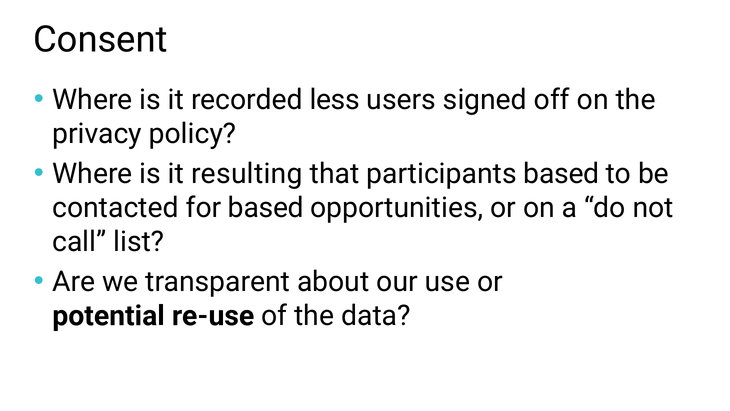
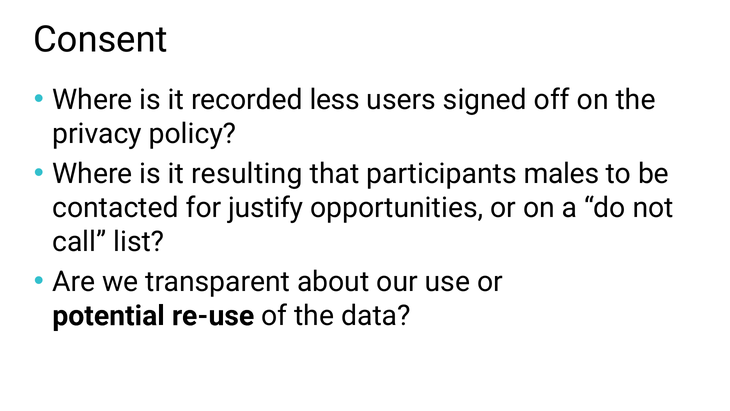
participants based: based -> males (561, 174)
for based: based -> justify (266, 208)
